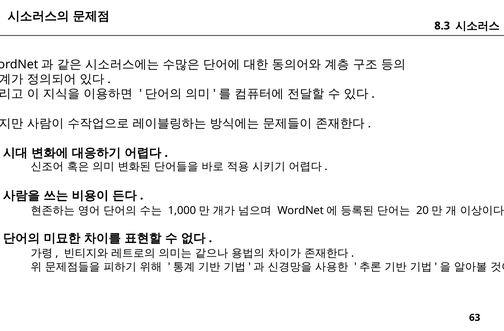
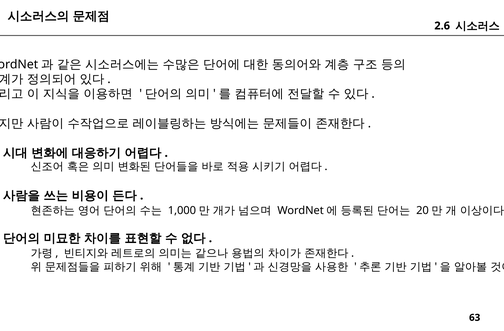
8.3: 8.3 -> 2.6 (442, 26)
